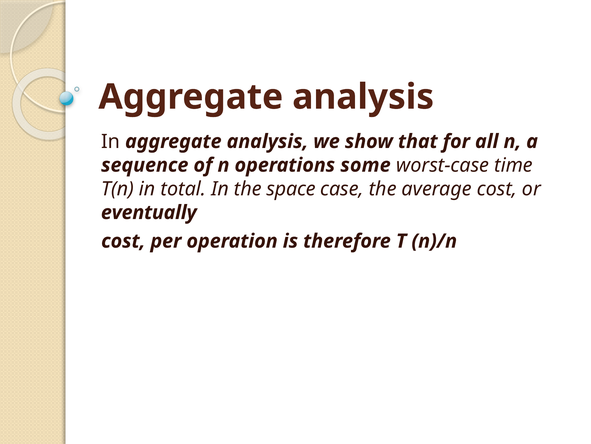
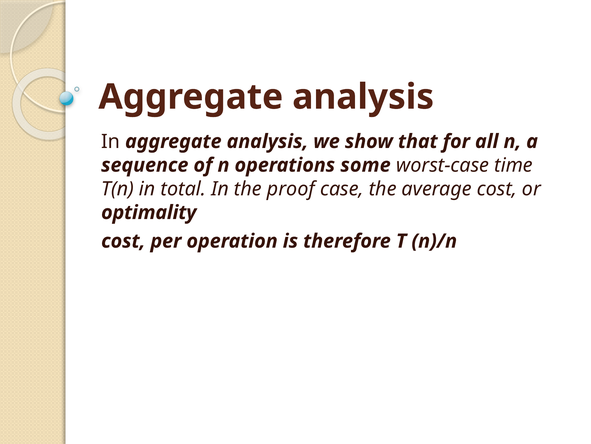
space: space -> proof (291, 189)
eventually: eventually -> optimality (149, 212)
